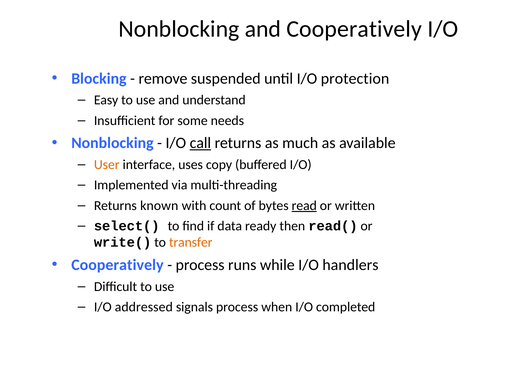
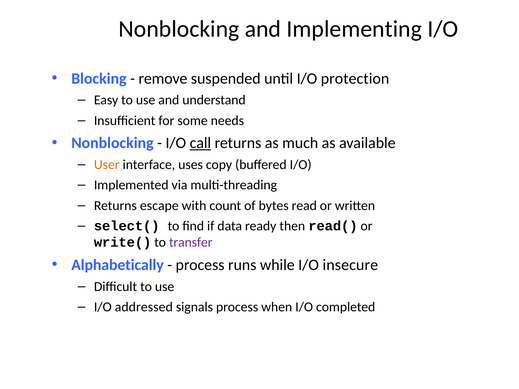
and Cooperatively: Cooperatively -> Implementing (354, 29)
known: known -> escape (159, 206)
read underline: present -> none (304, 206)
transfer colour: orange -> purple (191, 243)
Cooperatively: Cooperatively -> Alphabetically (118, 265)
handlers: handlers -> insecure (350, 265)
